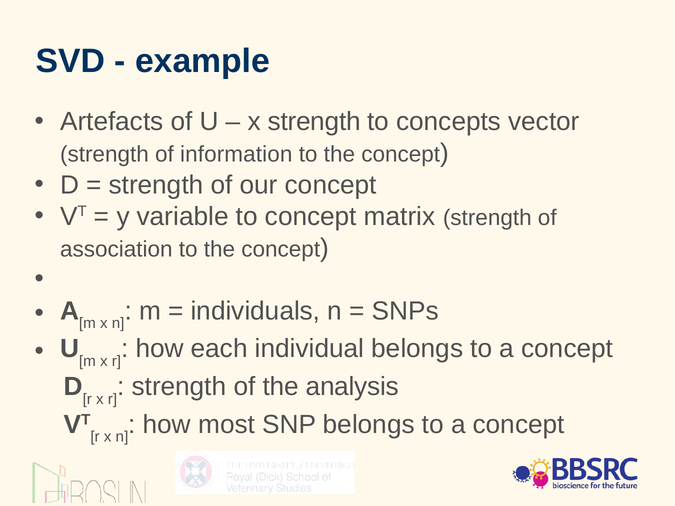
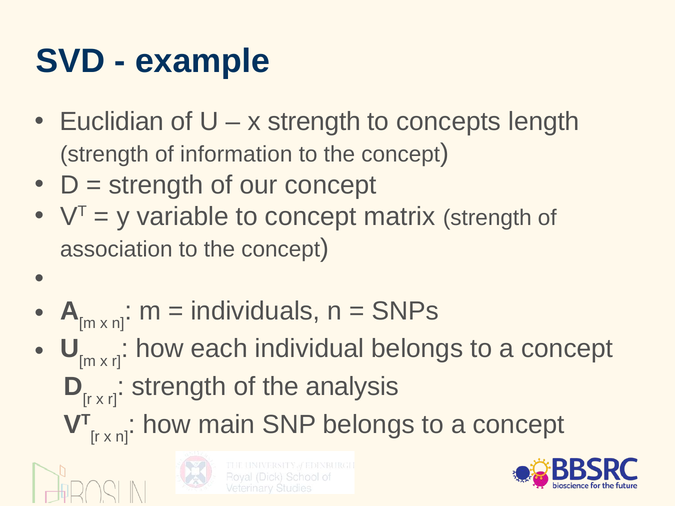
Artefacts: Artefacts -> Euclidian (112, 122)
vector: vector -> length (544, 122)
most: most -> main (227, 425)
